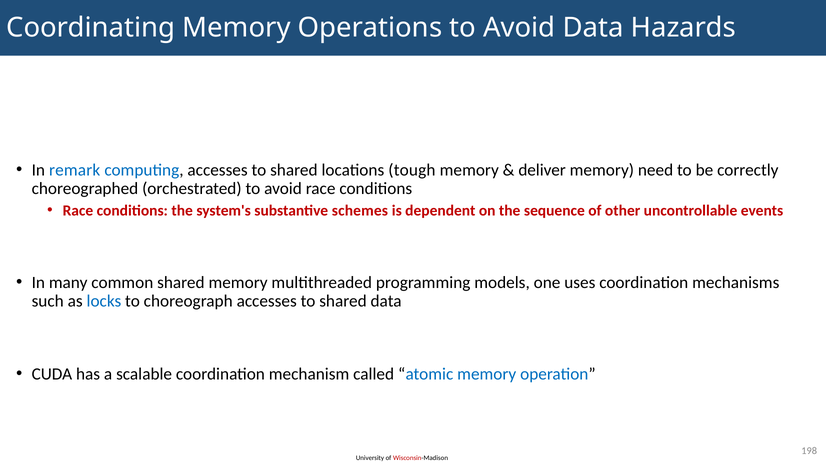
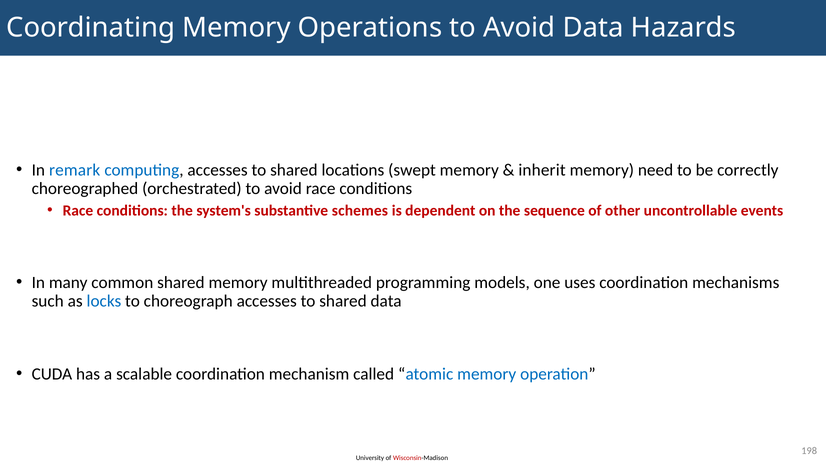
tough: tough -> swept (412, 170)
deliver: deliver -> inherit (542, 170)
